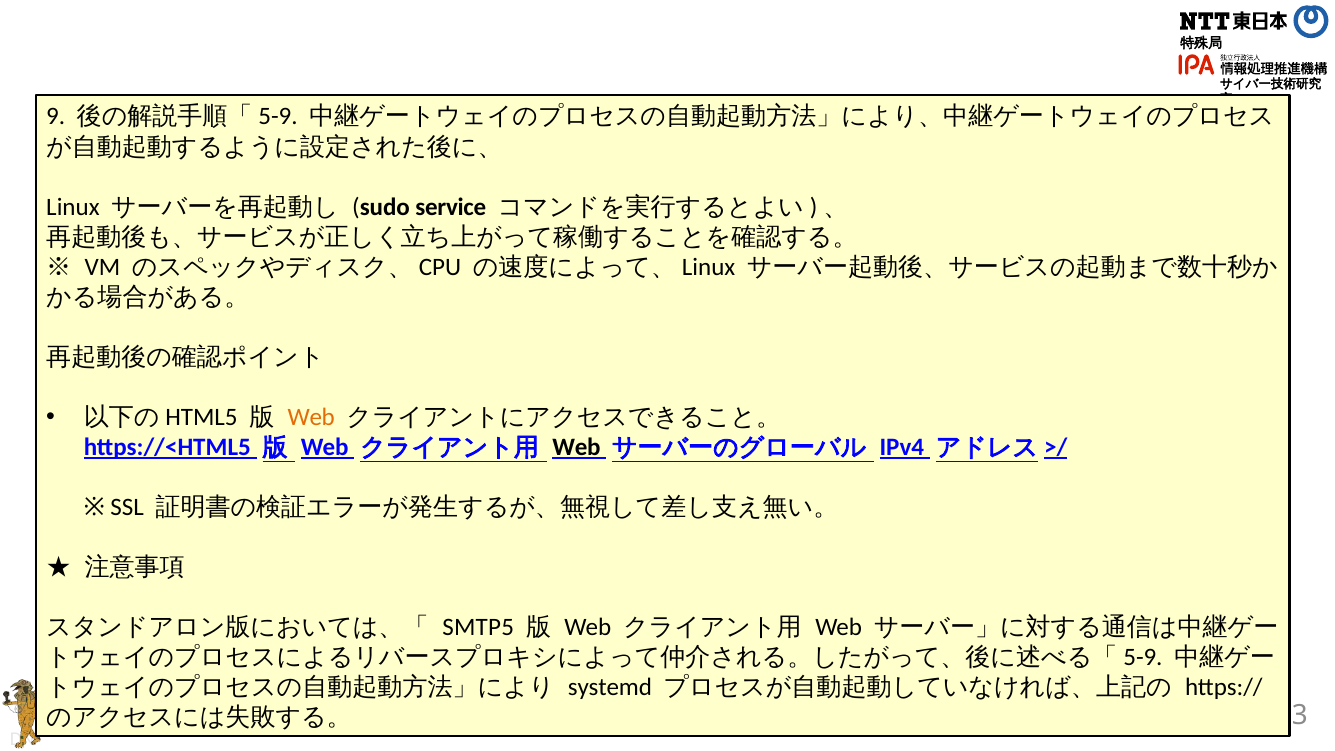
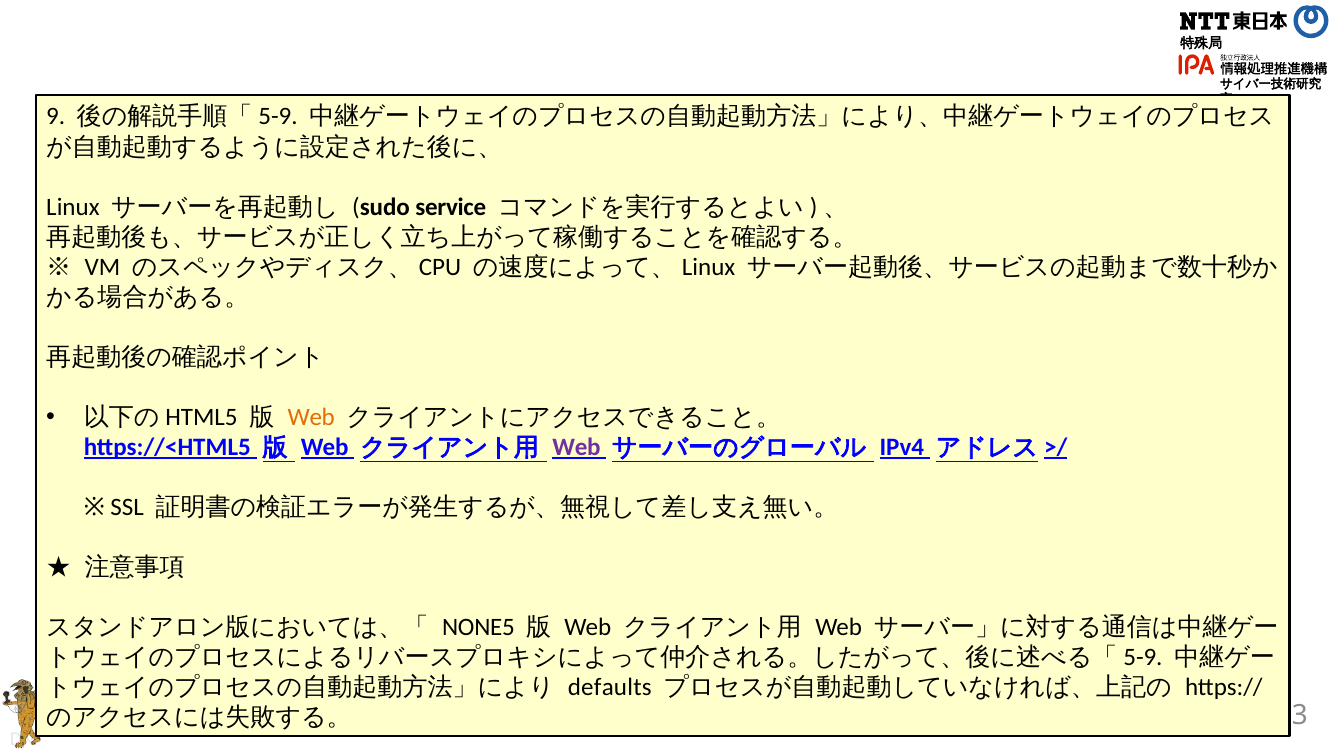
Web colour: black -> purple (577, 447)
SMTP5: SMTP5 -> NONE5 (478, 627)
systemd: systemd -> defaults (610, 687)
